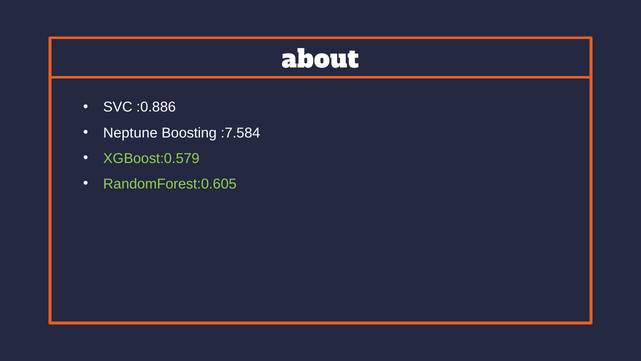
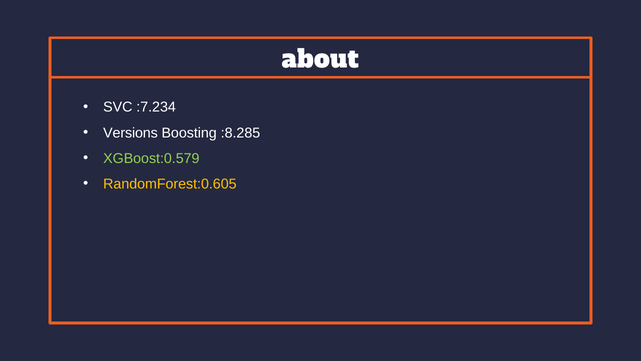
:0.886: :0.886 -> :7.234 (156, 107)
Neptune: Neptune -> Versions (131, 133)
:7.584: :7.584 -> :8.285 (240, 133)
RandomForest:0.605 colour: light green -> yellow (170, 184)
